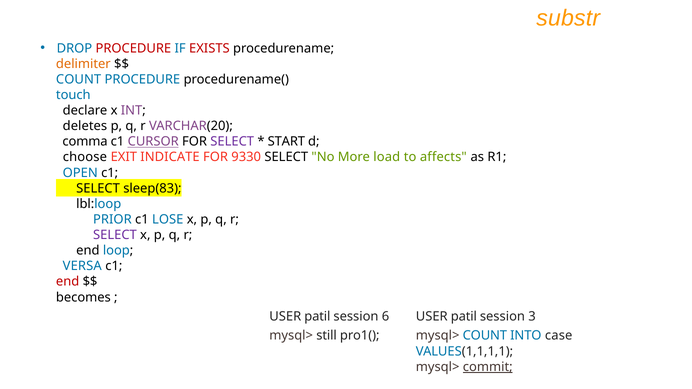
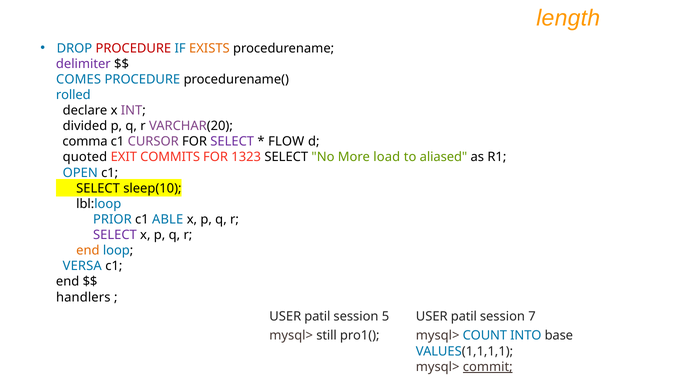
substr: substr -> length (568, 18)
EXISTS colour: red -> orange (209, 48)
delimiter colour: orange -> purple (83, 64)
COUNT: COUNT -> COMES (79, 79)
touch: touch -> rolled (73, 95)
deletes: deletes -> divided (85, 126)
CURSOR underline: present -> none (153, 142)
START: START -> FLOW (286, 142)
choose: choose -> quoted (85, 157)
INDICATE: INDICATE -> COMMITS (170, 157)
9330: 9330 -> 1323 (246, 157)
affects: affects -> aliased (443, 157)
sleep(83: sleep(83 -> sleep(10 (152, 188)
LOSE: LOSE -> ABLE (168, 220)
end colour: black -> orange (88, 251)
end colour: red -> black (68, 282)
becomes: becomes -> handlers (83, 297)
6: 6 -> 5 (386, 317)
3: 3 -> 7 (532, 317)
case: case -> base (559, 336)
